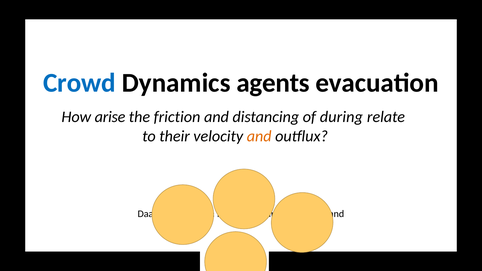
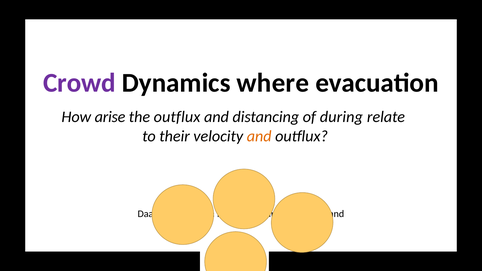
Crowd colour: blue -> purple (79, 83)
agents: agents -> where (273, 83)
the friction: friction -> outflux (177, 117)
